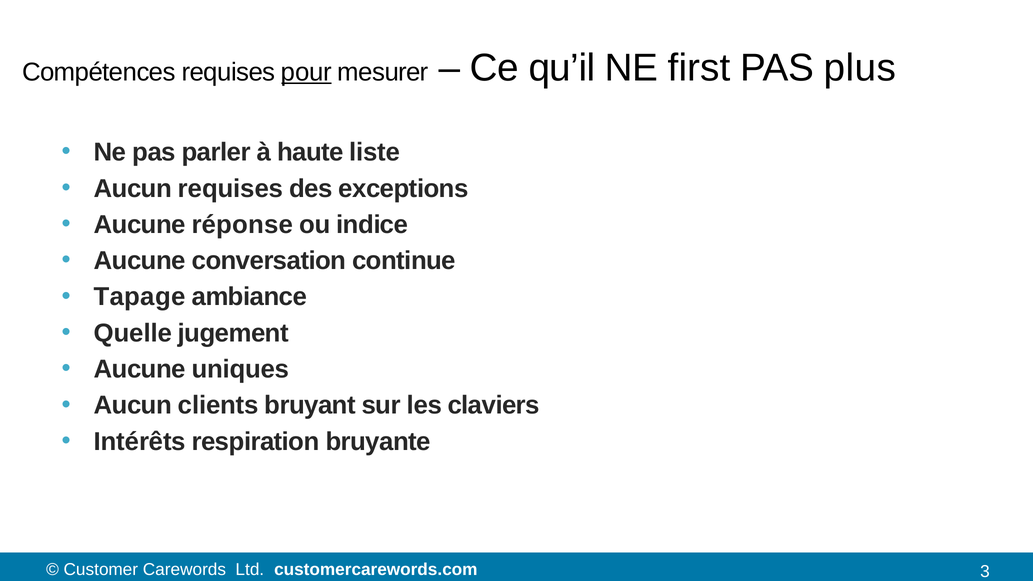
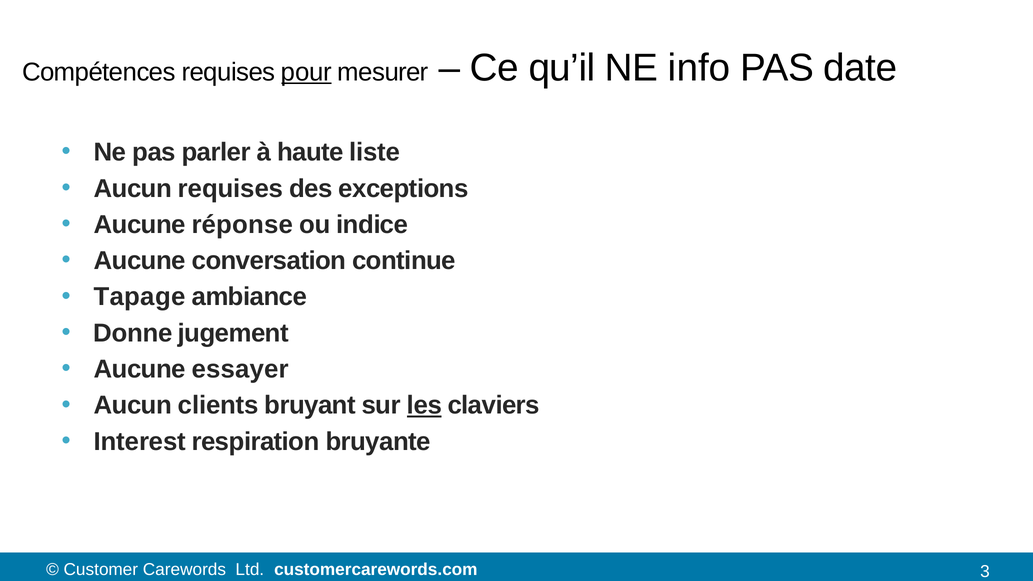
first: first -> info (699, 68)
plus: plus -> date (860, 68)
Quelle: Quelle -> Donne (133, 333)
uniques: uniques -> essayer (240, 369)
les underline: none -> present (424, 405)
Intérêts: Intérêts -> Interest (140, 442)
